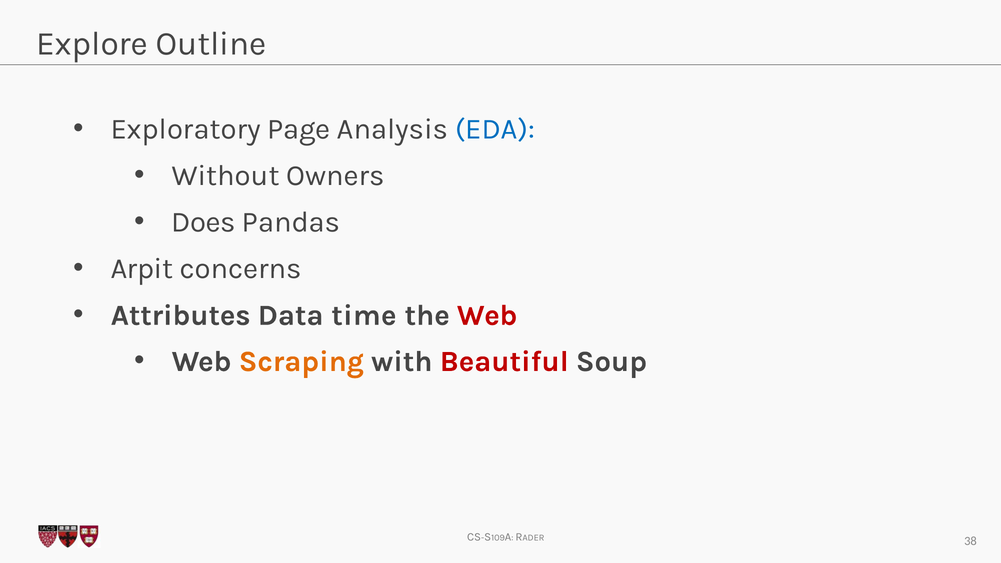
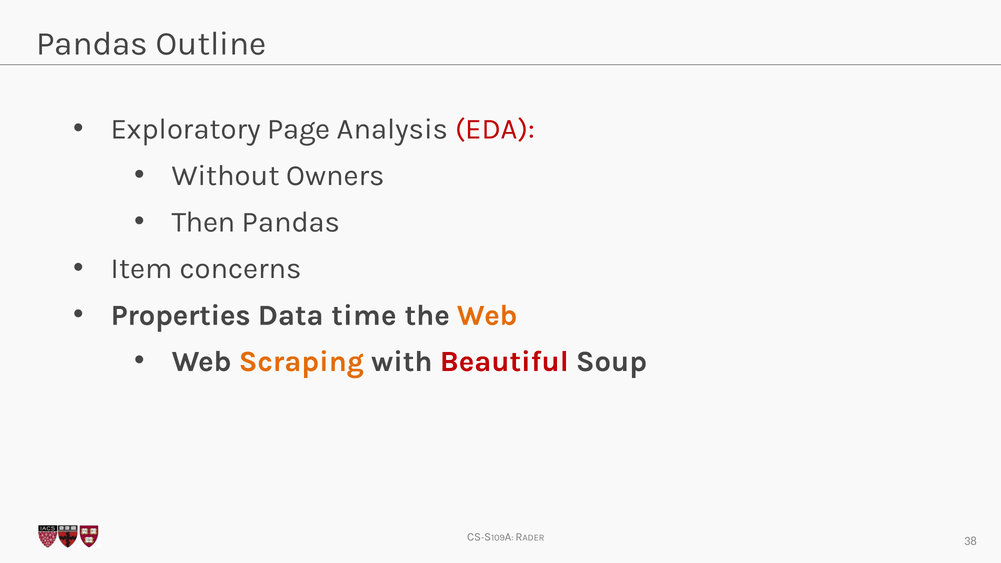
Explore: Explore -> Pandas (92, 44)
EDA colour: blue -> red (495, 129)
Does: Does -> Then (203, 222)
Arpit: Arpit -> Item (142, 269)
Attributes: Attributes -> Properties (181, 315)
Web colour: red -> orange (487, 315)
